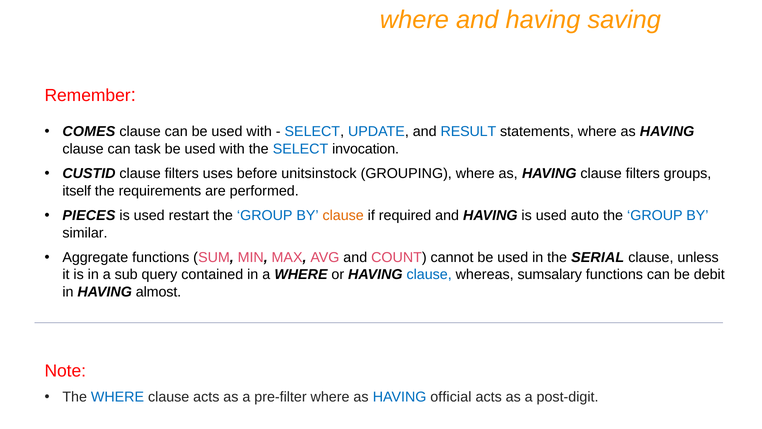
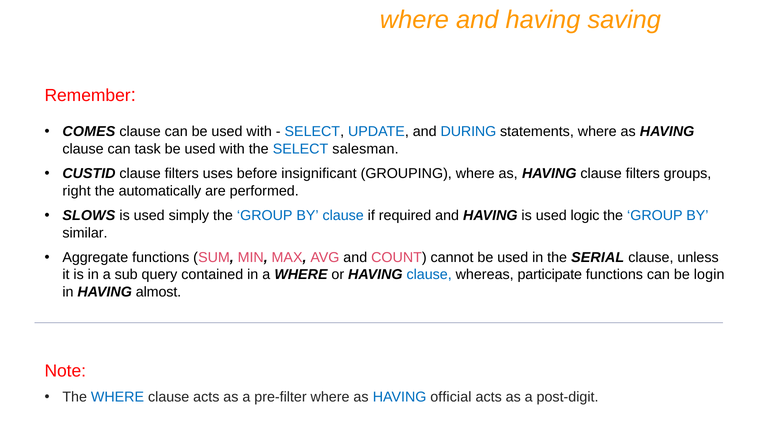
RESULT: RESULT -> DURING (468, 132)
invocation: invocation -> salesman (365, 149)
unitsinstock: unitsinstock -> insignificant (319, 174)
itself: itself -> right (77, 191)
requirements: requirements -> automatically (160, 191)
PIECES: PIECES -> SLOWS (89, 215)
restart: restart -> simply (189, 215)
clause colour: orange -> blue (343, 215)
auto: auto -> logic (585, 215)
sumsalary: sumsalary -> participate (550, 274)
debit: debit -> login (709, 274)
